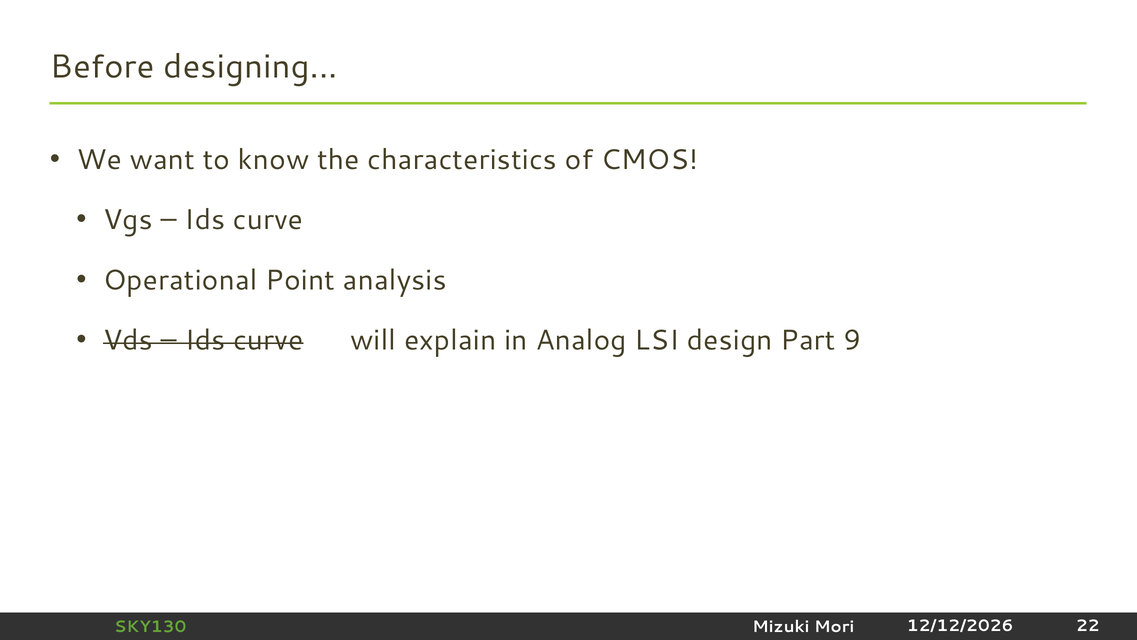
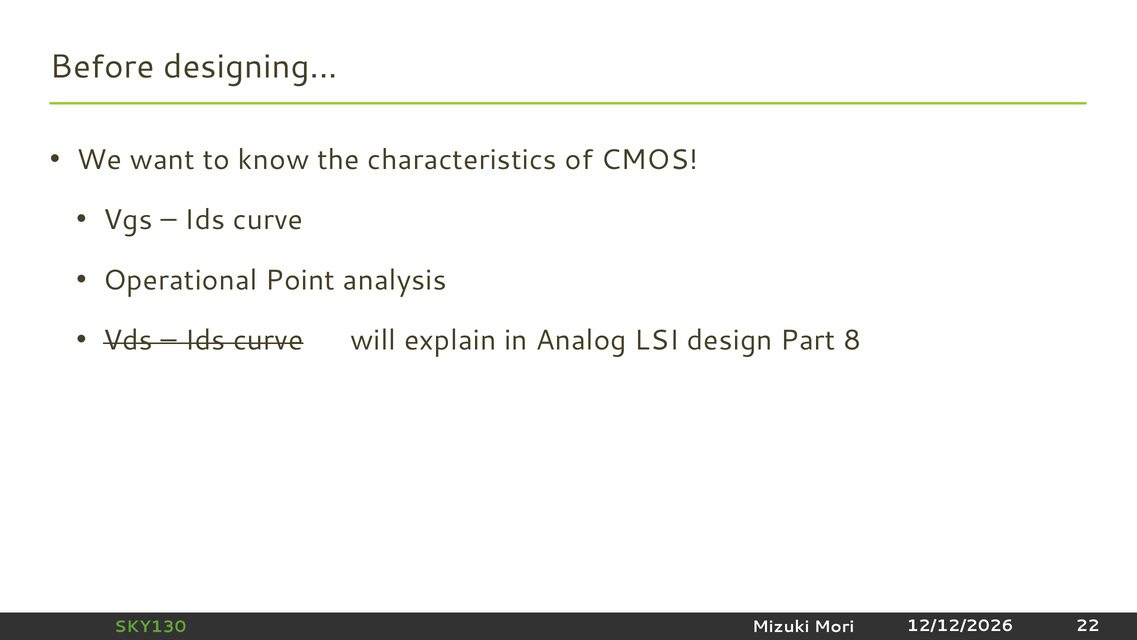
9: 9 -> 8 (853, 340)
